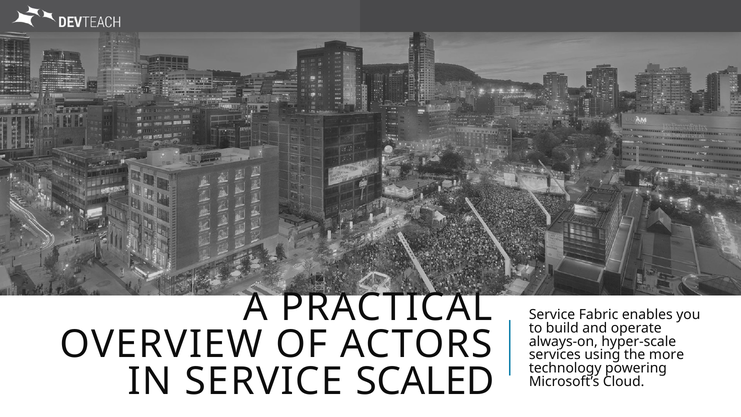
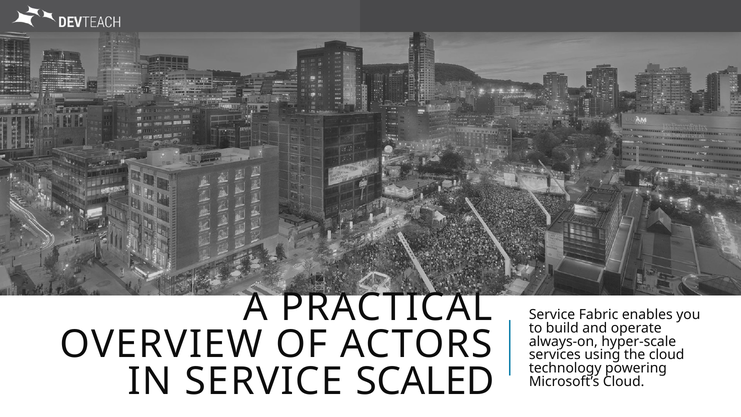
the more: more -> cloud (667, 355)
